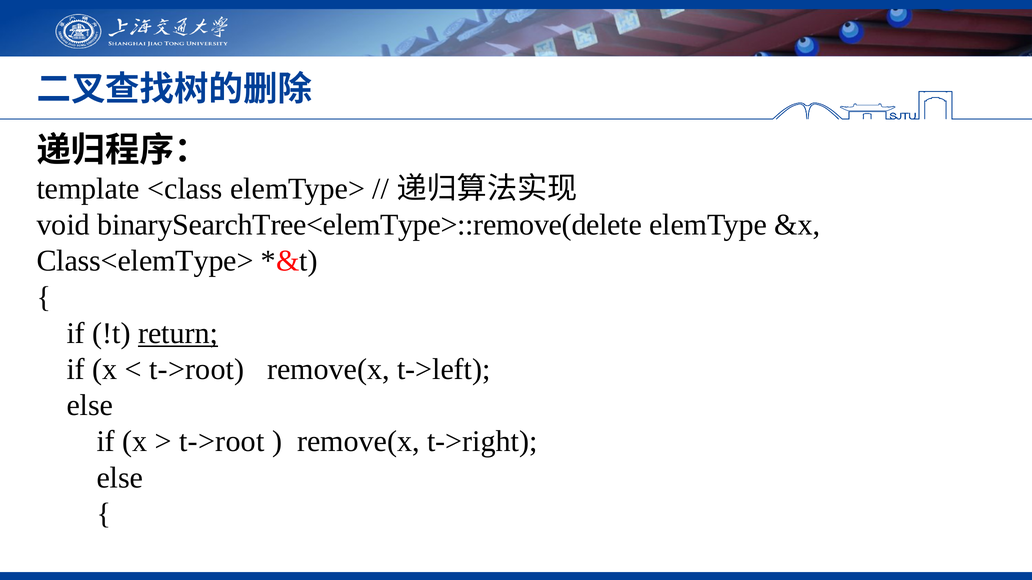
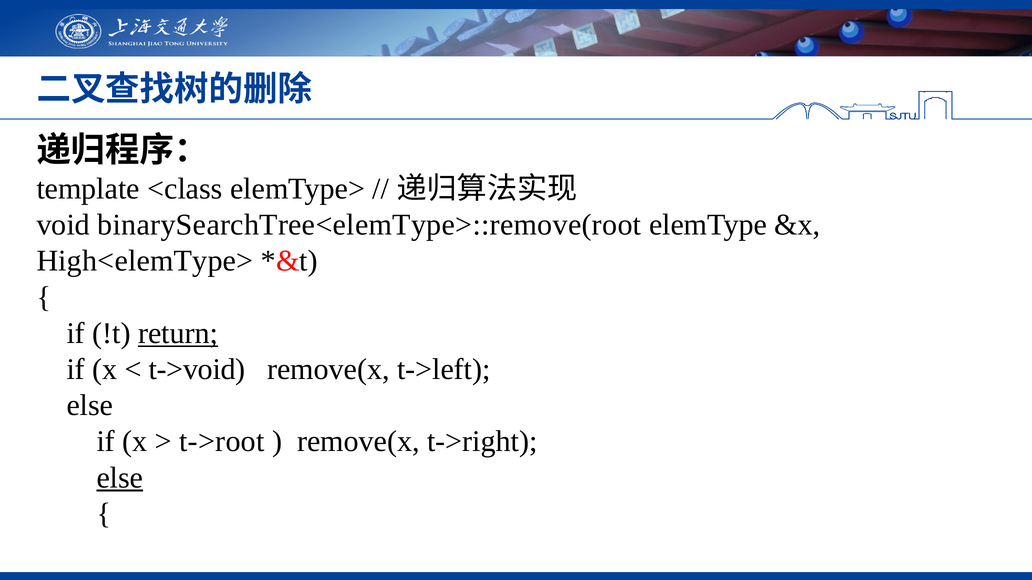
binarySearchTree<elemType>::remove(delete: binarySearchTree<elemType>::remove(delete -> binarySearchTree<elemType>::remove(root (369, 225)
Class<elemType>: Class<elemType> -> High<elemType> (145, 261)
t->root: t->root -> t->void (197, 370)
else underline: none -> present (120, 478)
